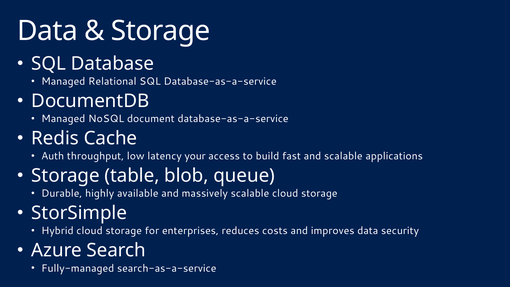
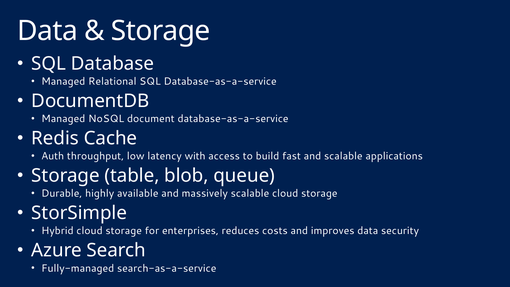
your: your -> with (195, 156)
